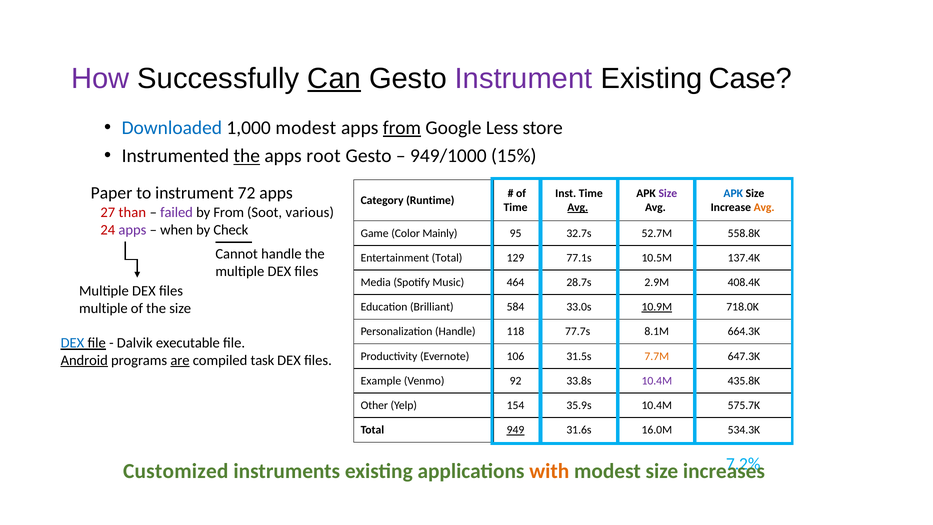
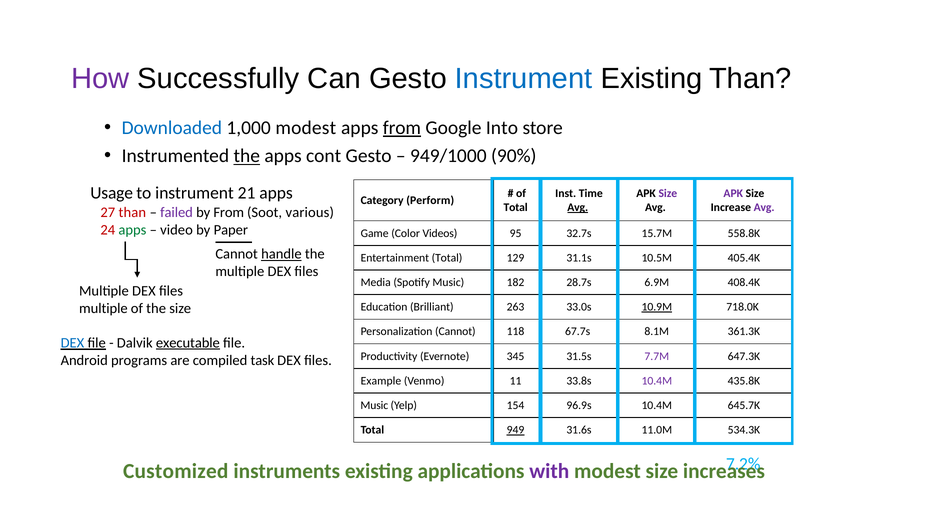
Can underline: present -> none (334, 78)
Instrument colour: purple -> blue (524, 78)
Existing Case: Case -> Than (750, 78)
Less: Less -> Into (502, 128)
root: root -> cont (324, 156)
15%: 15% -> 90% (514, 156)
Paper: Paper -> Usage (112, 193)
72: 72 -> 21 (247, 193)
APK colour: blue -> purple (733, 193)
Runtime: Runtime -> Perform (430, 200)
Time: Time -> Total (516, 207)
Avg colour: orange -> purple (764, 207)
apps colour: purple -> green (132, 230)
when: when -> video (177, 230)
Check: Check -> Paper (231, 230)
Mainly: Mainly -> Videos (440, 233)
52.7M: 52.7M -> 15.7M (657, 233)
handle underline: none -> present (281, 254)
77.1s: 77.1s -> 31.1s (579, 258)
137.4K: 137.4K -> 405.4K (744, 258)
464: 464 -> 182 (516, 282)
2.9M: 2.9M -> 6.9M (657, 282)
584: 584 -> 263 (516, 307)
Personalization Handle: Handle -> Cannot (455, 332)
77.7s: 77.7s -> 67.7s (578, 332)
664.3K: 664.3K -> 361.3K (744, 332)
executable underline: none -> present (188, 343)
106: 106 -> 345 (516, 356)
7.7M colour: orange -> purple (657, 356)
Android underline: present -> none (84, 360)
are underline: present -> none (180, 360)
92: 92 -> 11 (516, 381)
Other: Other -> Music (374, 405)
35.9s: 35.9s -> 96.9s (579, 405)
575.7K: 575.7K -> 645.7K (744, 405)
16.0M: 16.0M -> 11.0M (657, 430)
with colour: orange -> purple (549, 471)
